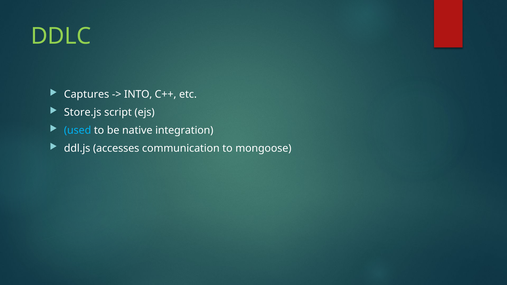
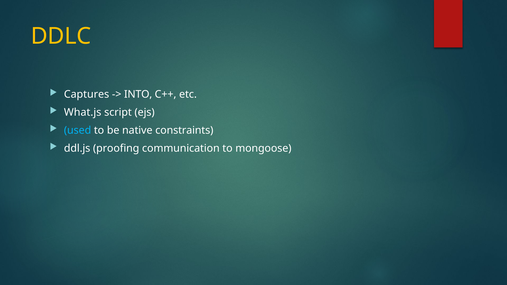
DDLC colour: light green -> yellow (61, 36)
Store.js: Store.js -> What.js (83, 112)
integration: integration -> constraints (184, 130)
accesses: accesses -> proofing (116, 148)
